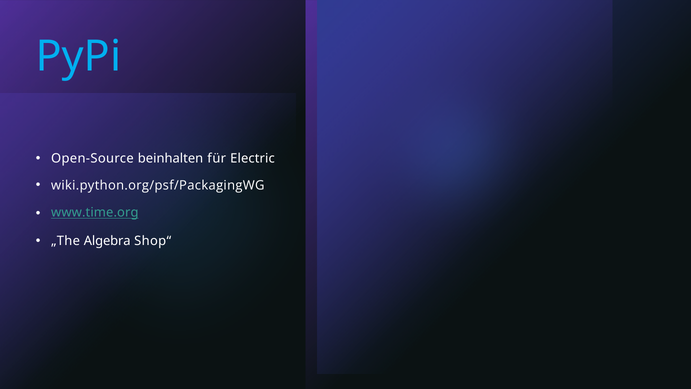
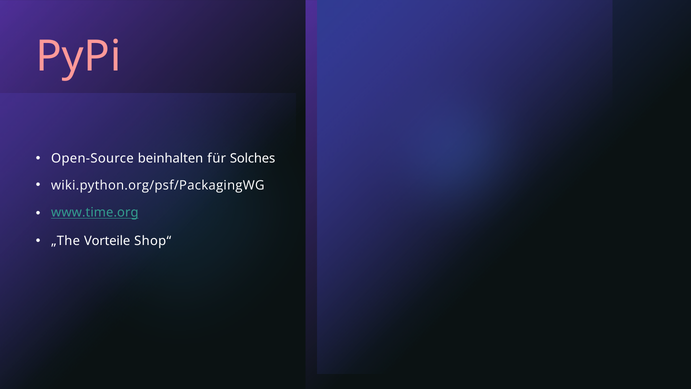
PyPi colour: light blue -> pink (78, 56)
Electric: Electric -> Solches (253, 158)
Algebra: Algebra -> Vorteile (107, 241)
